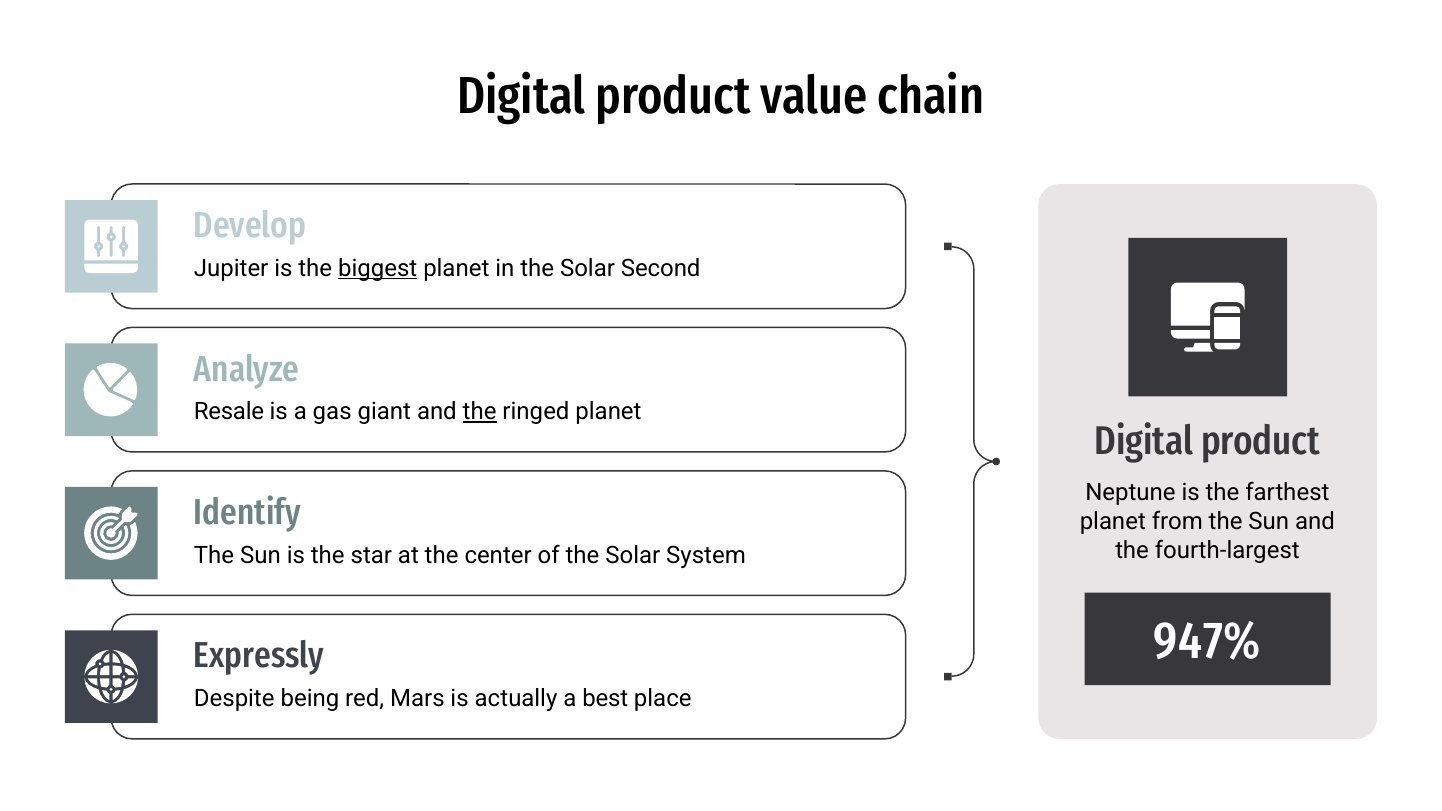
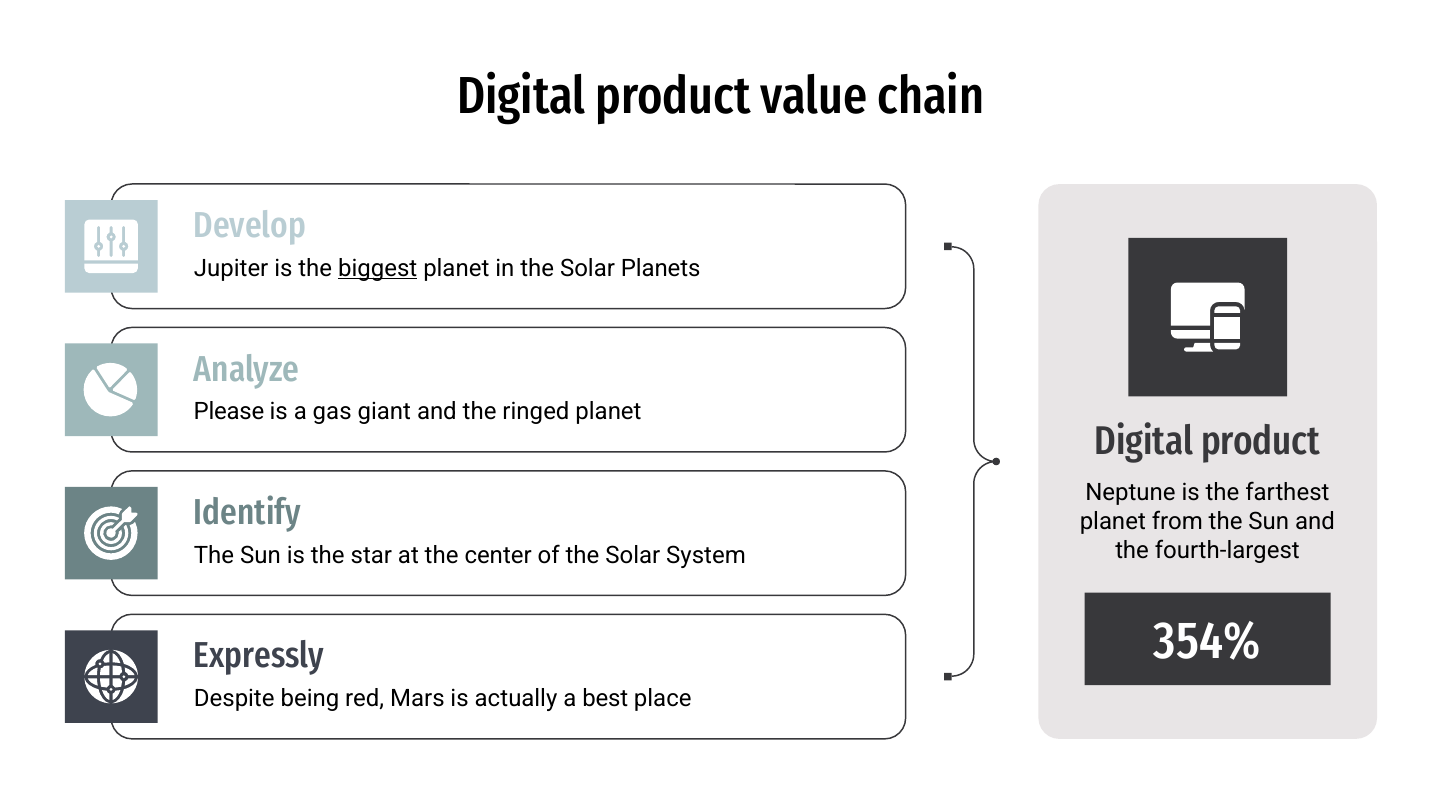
Second: Second -> Planets (661, 268)
Resale: Resale -> Please (229, 412)
the underline: present -> none (480, 412)
947%: 947% -> 354% (1207, 642)
